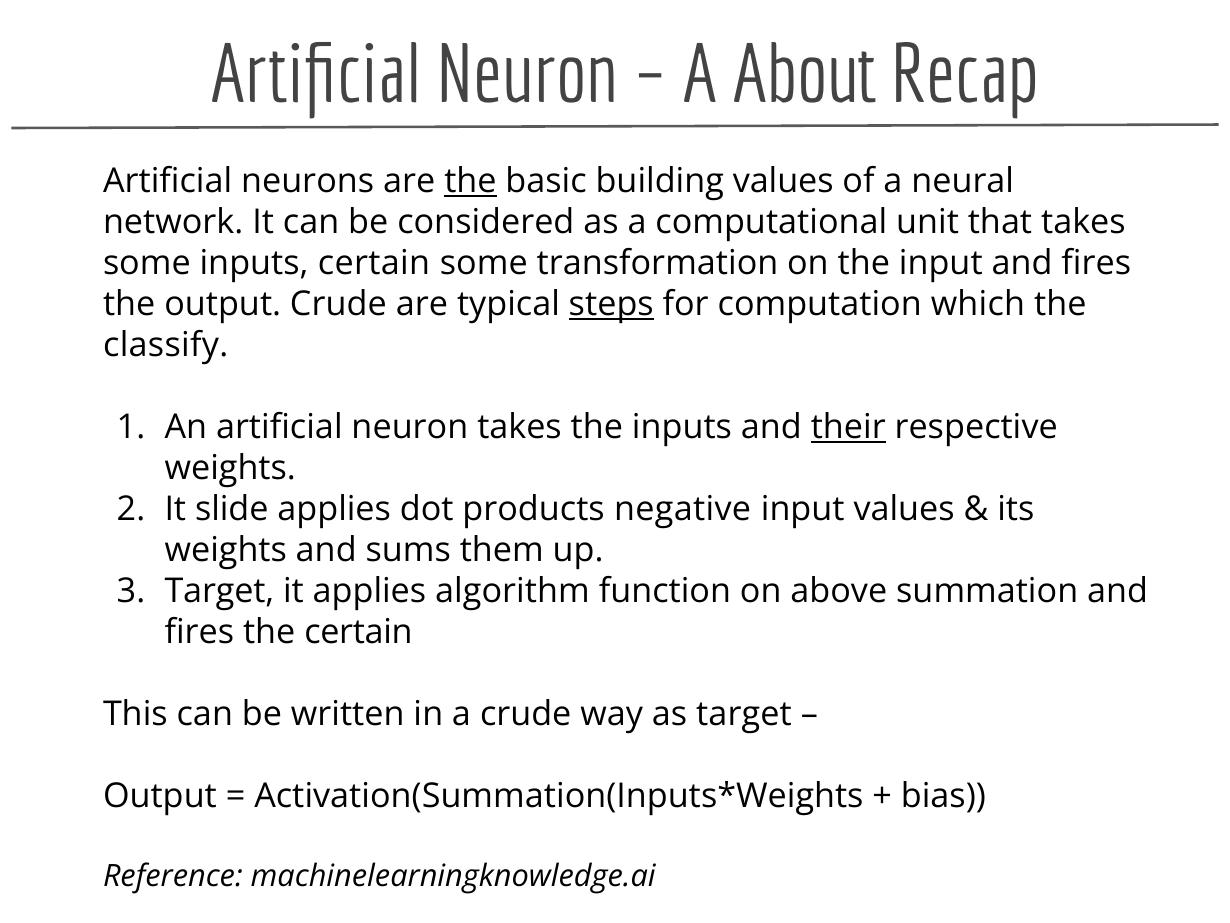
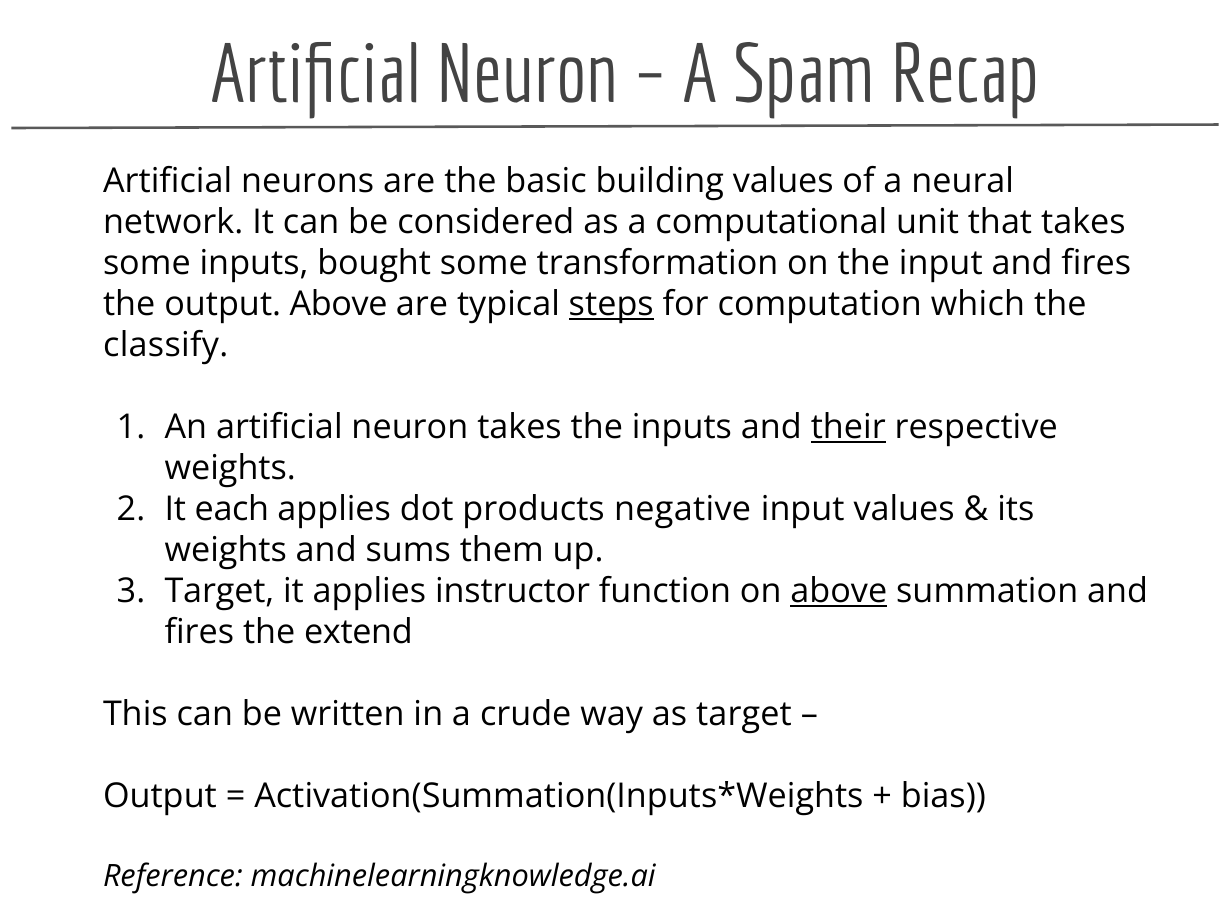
About: About -> Spam (804, 75)
the underline: present -> none (470, 181)
inputs certain: certain -> bought (374, 263)
output Crude: Crude -> Above (339, 304)
slide: slide -> each (232, 509)
algorithm: algorithm -> instructor (513, 591)
above underline: none -> present (839, 591)
the certain: certain -> extend (358, 632)
